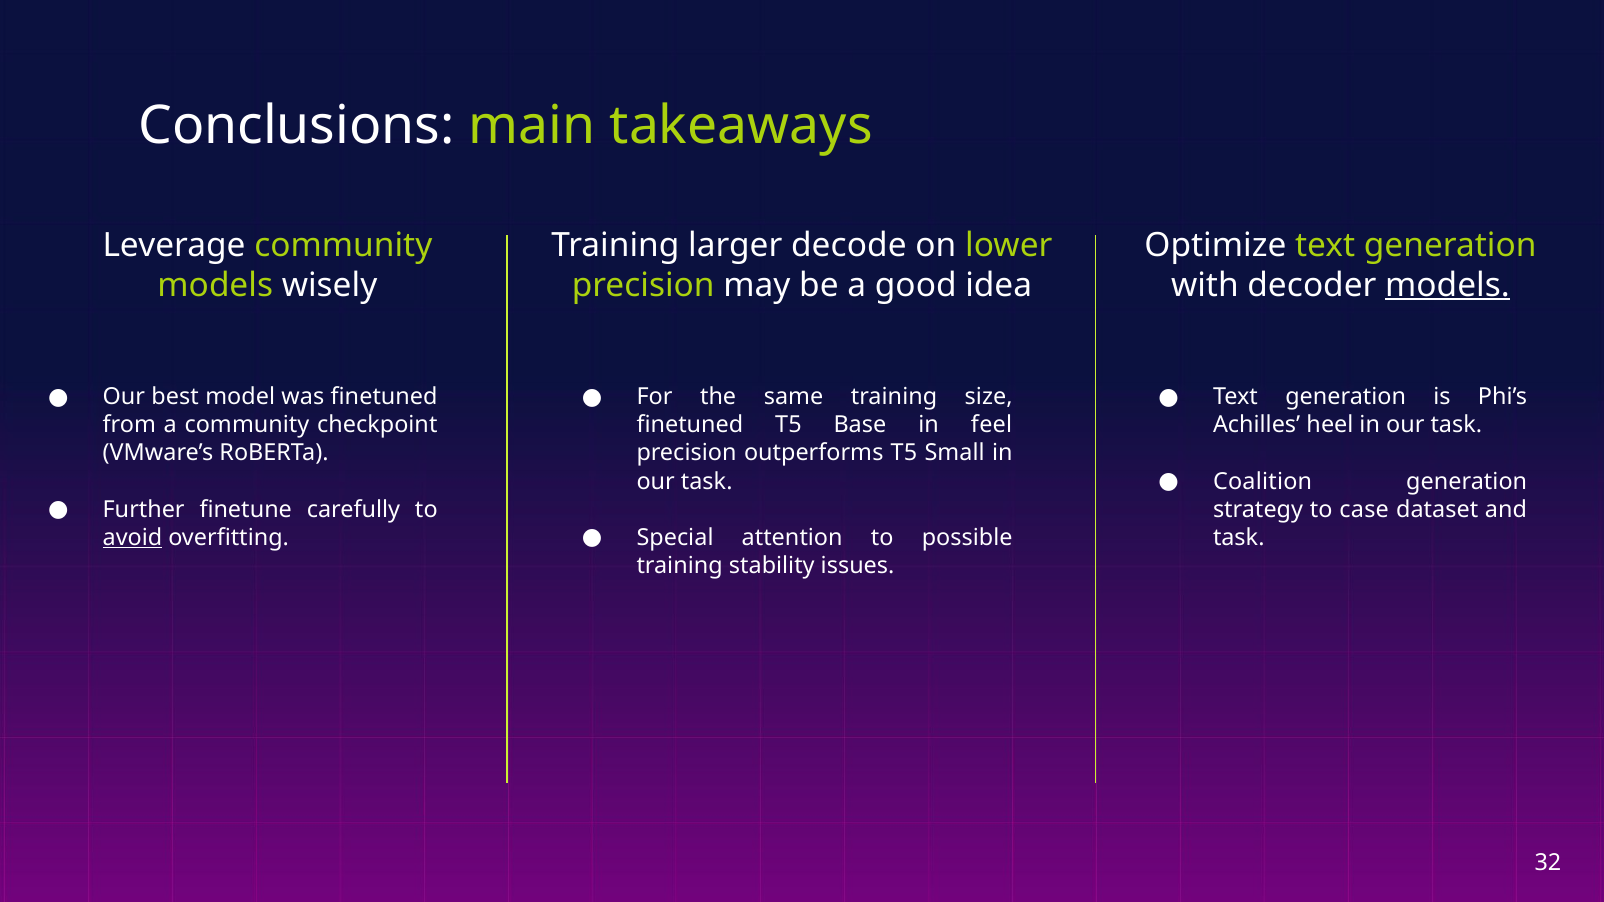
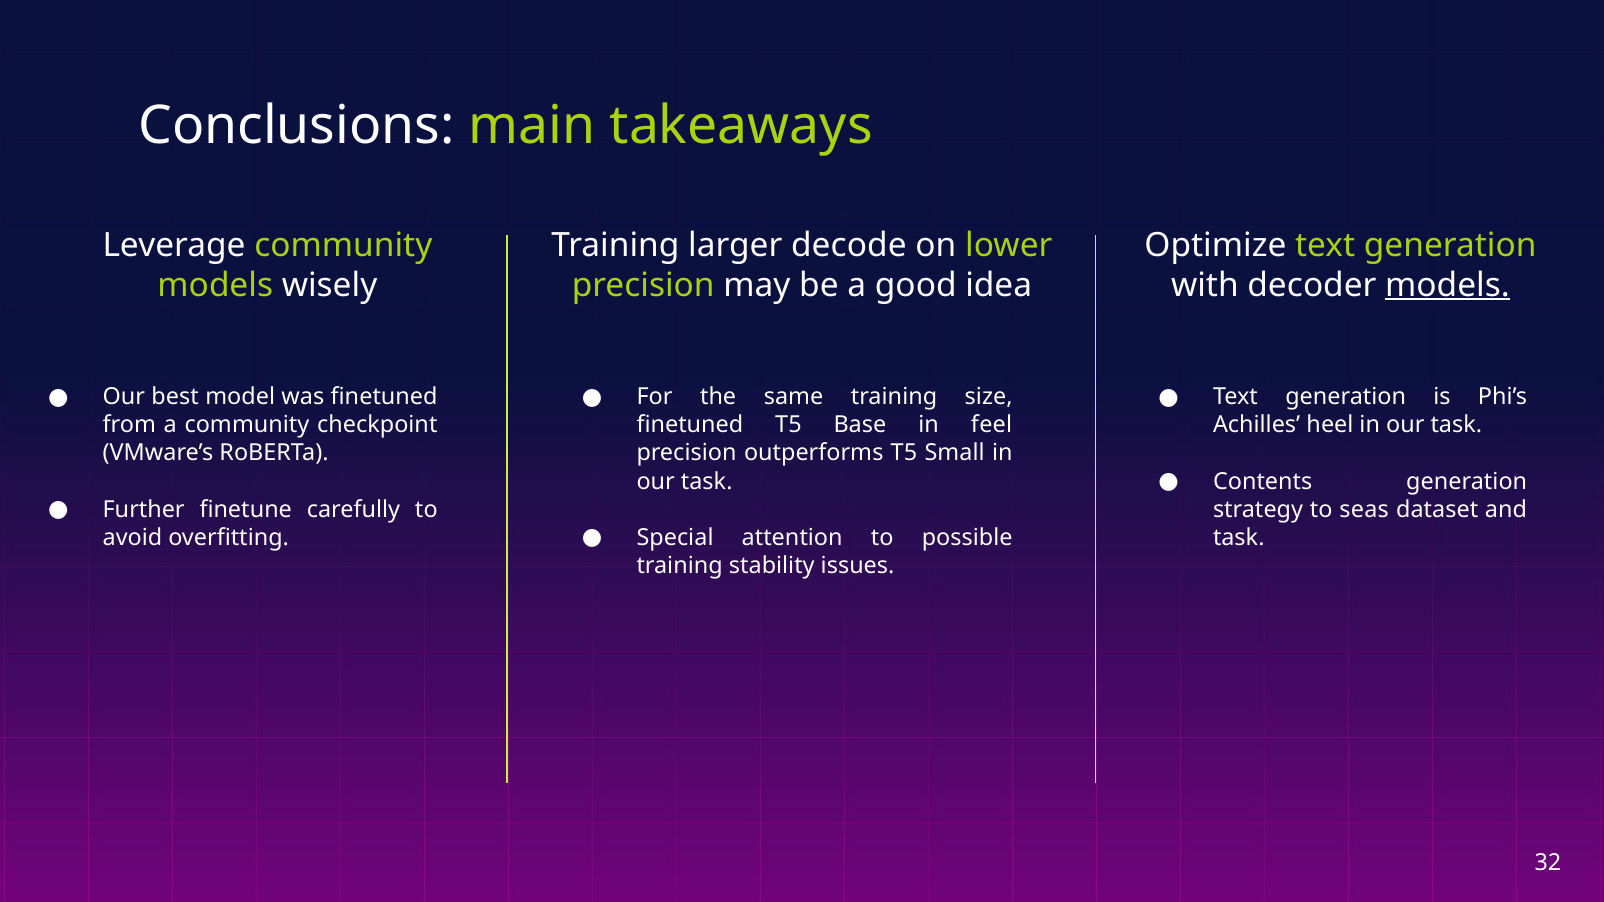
Coalition: Coalition -> Contents (1263, 481)
case: case -> seas (1364, 510)
avoid underline: present -> none (132, 538)
